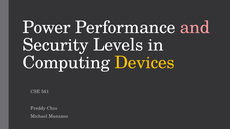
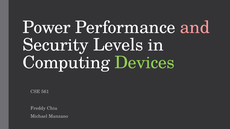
Devices colour: yellow -> light green (145, 63)
